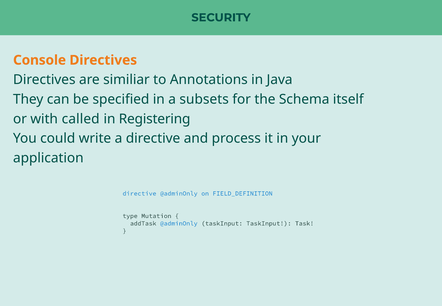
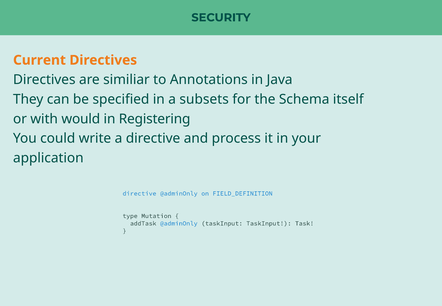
Console: Console -> Current (39, 60)
called: called -> would (81, 119)
